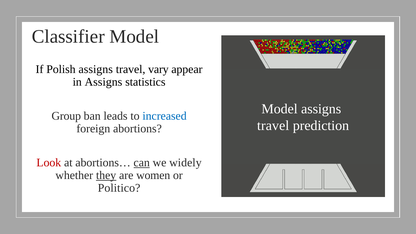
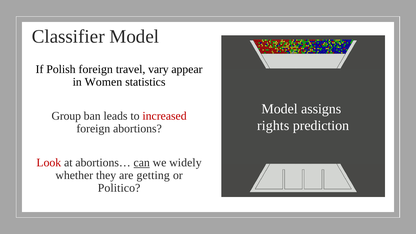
Polish assigns: assigns -> foreign (96, 69)
in Assigns: Assigns -> Women (103, 82)
increased colour: blue -> red (165, 116)
travel: travel -> rights (273, 125)
they underline: present -> none (106, 175)
women: women -> getting (153, 175)
